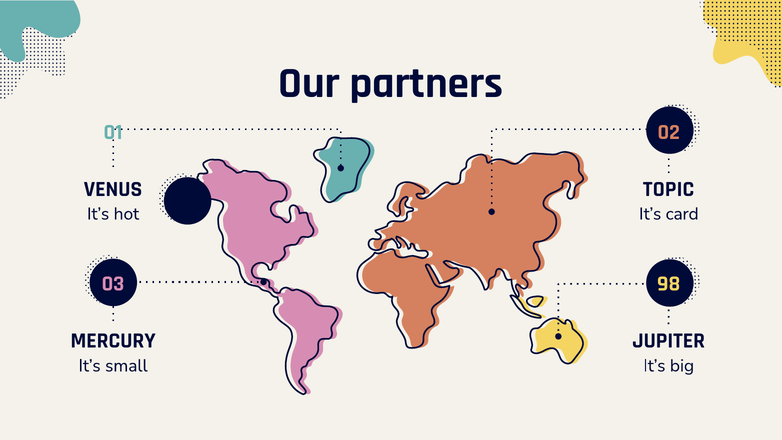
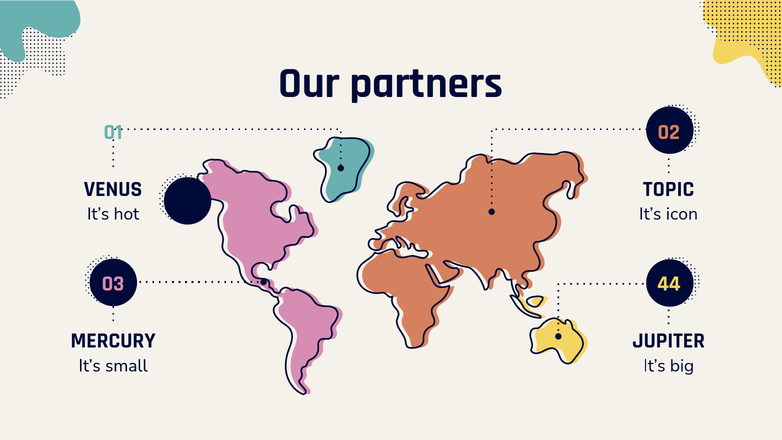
card: card -> icon (682, 214)
98: 98 -> 44 (669, 283)
